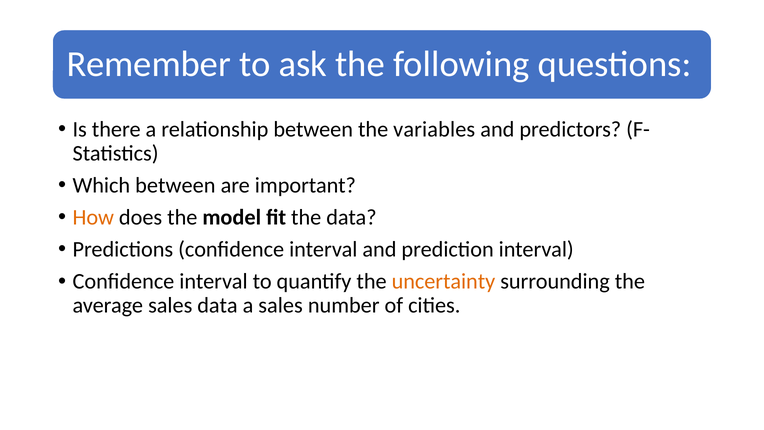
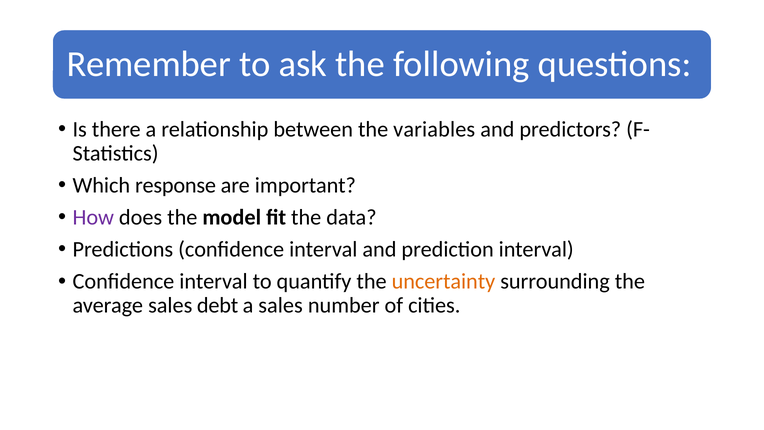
Which between: between -> response (176, 185)
How colour: orange -> purple (93, 217)
sales data: data -> debt (218, 305)
